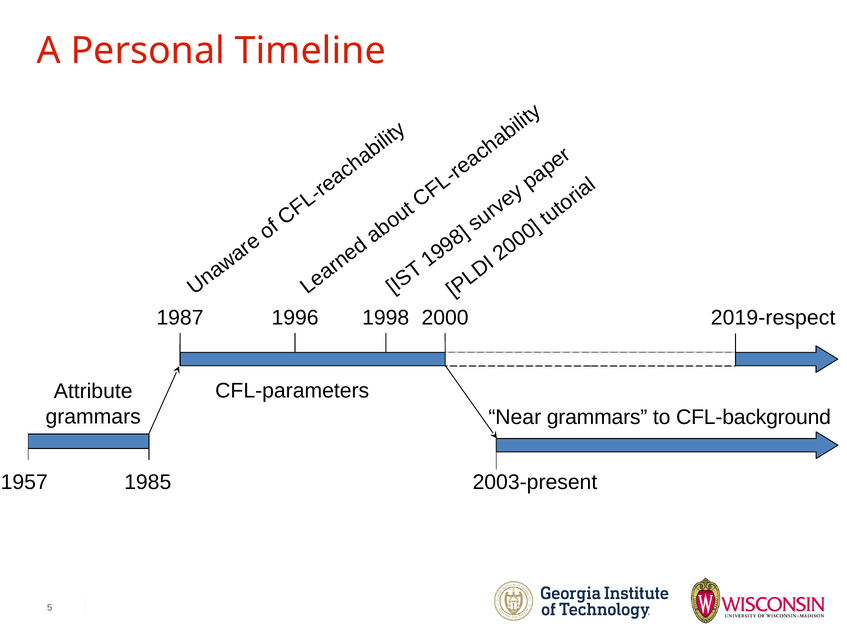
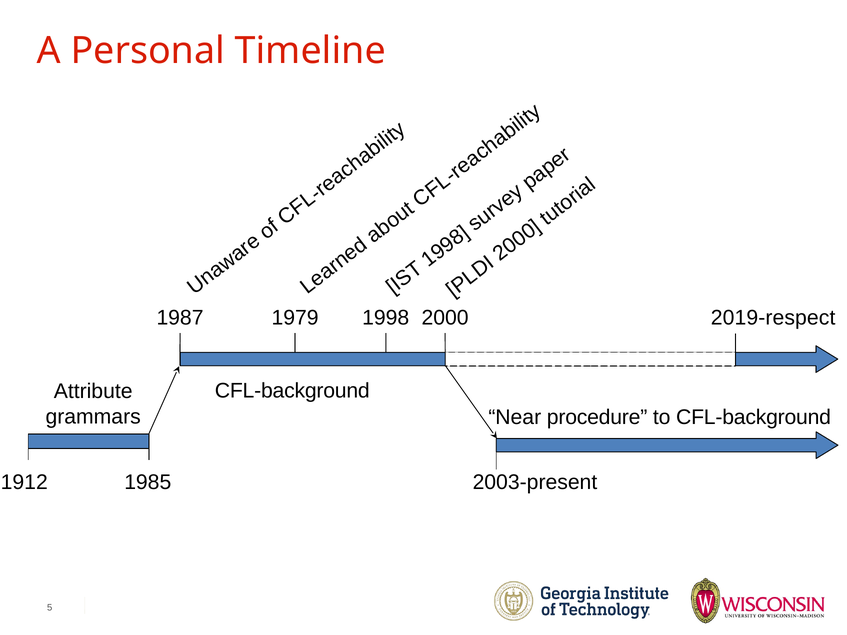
1996: 1996 -> 1979 (295, 318)
CFL-parameters: CFL-parameters -> CFL-background (292, 391)
Near grammars: grammars -> procedure (597, 418)
1957: 1957 -> 1912 (24, 483)
